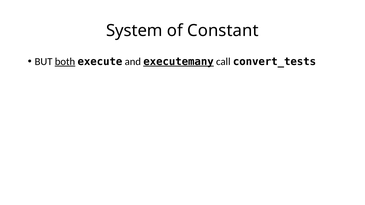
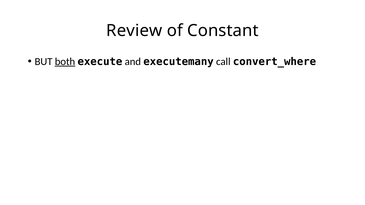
System: System -> Review (134, 31)
executemany underline: present -> none (179, 62)
convert_tests: convert_tests -> convert_where (274, 62)
